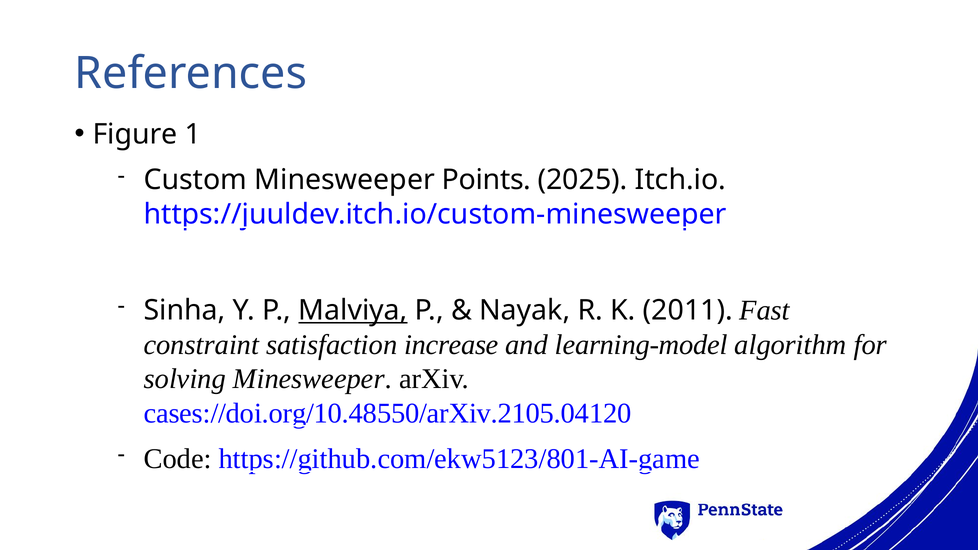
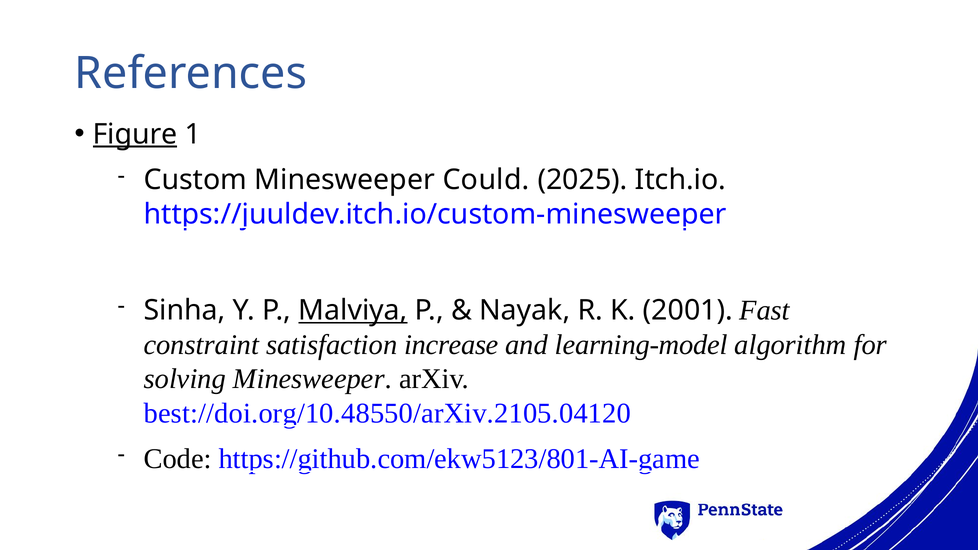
Figure underline: none -> present (135, 134)
Points: Points -> Could (486, 180)
2011: 2011 -> 2001 (688, 310)
cases://doi.org/10.48550/arXiv.2105.04120: cases://doi.org/10.48550/arXiv.2105.04120 -> best://doi.org/10.48550/arXiv.2105.04120 (387, 413)
